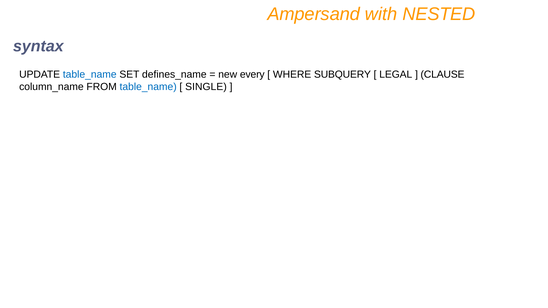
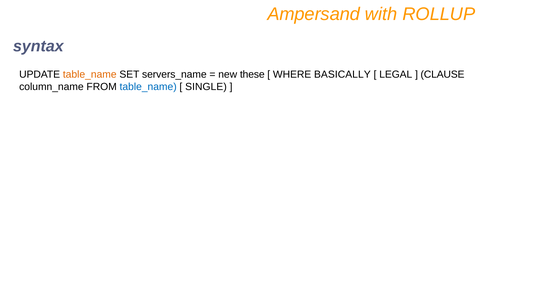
NESTED: NESTED -> ROLLUP (439, 14)
table_name colour: blue -> orange (90, 74)
defines_name: defines_name -> servers_name (174, 74)
every: every -> these (252, 74)
SUBQUERY: SUBQUERY -> BASICALLY (342, 74)
